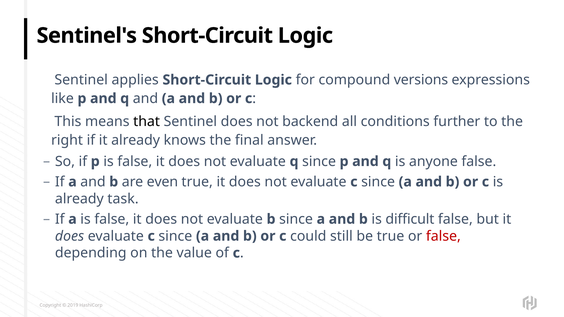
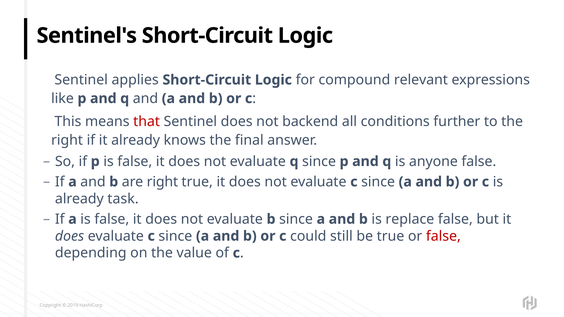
versions: versions -> relevant (421, 80)
that colour: black -> red (147, 122)
are even: even -> right (162, 182)
difficult: difficult -> replace (410, 219)
